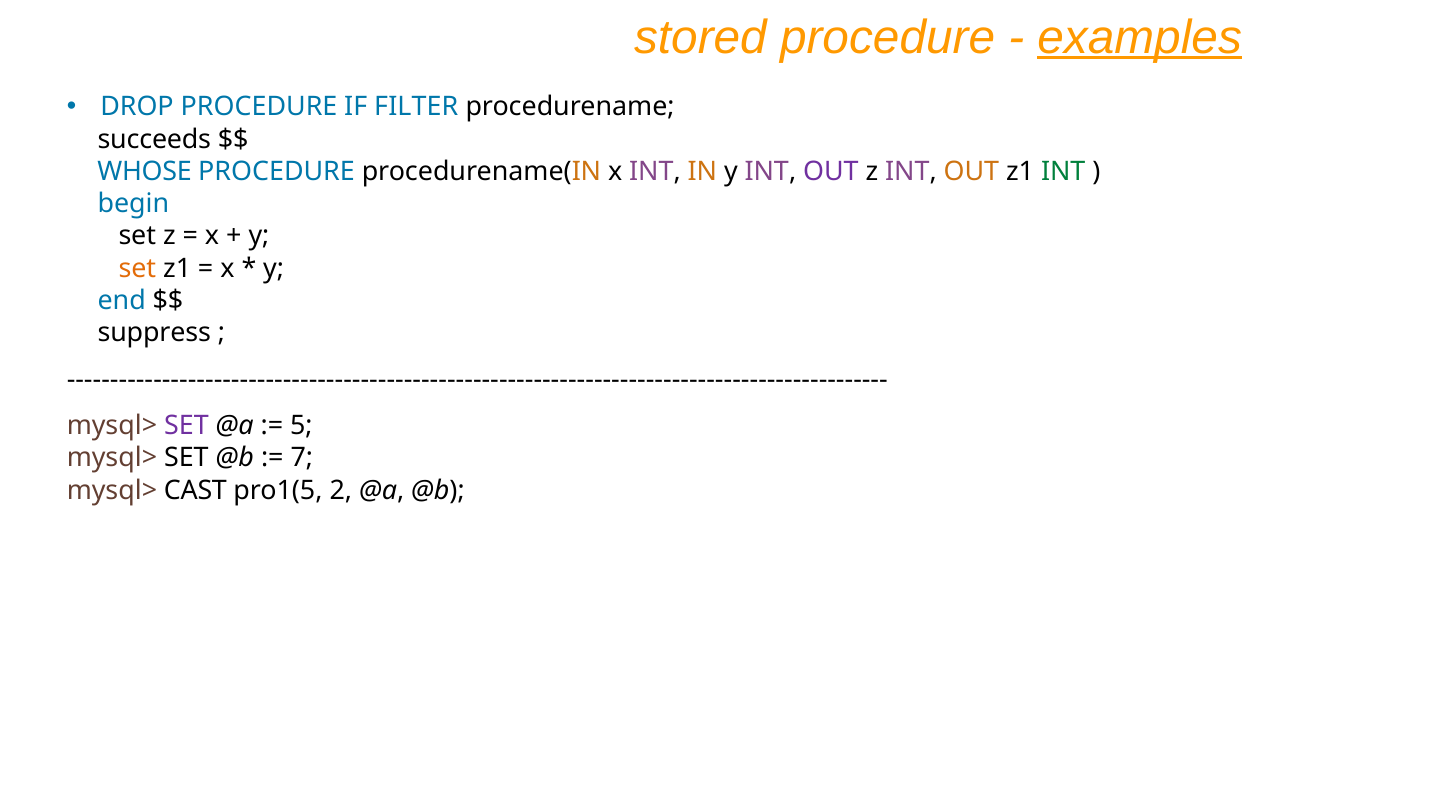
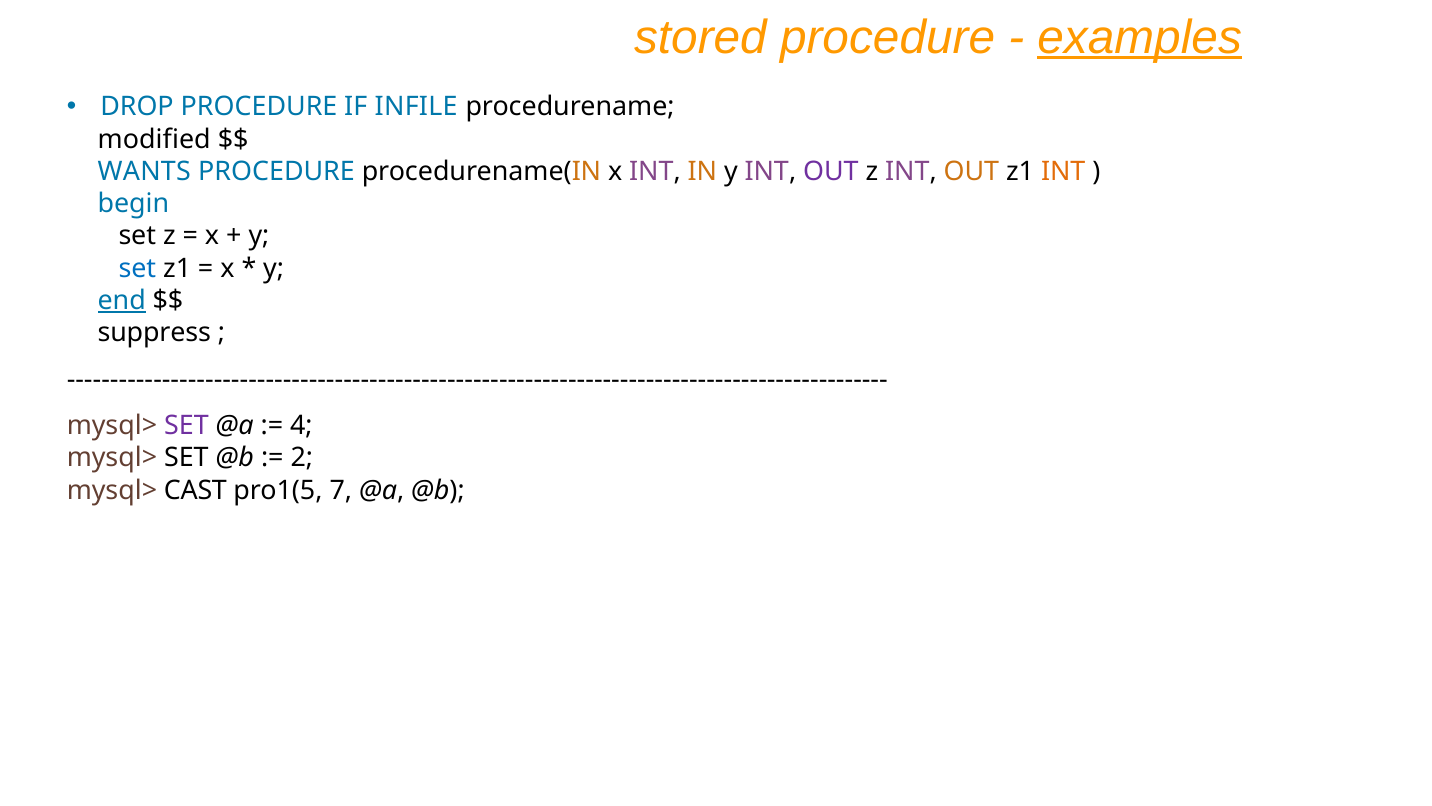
FILTER: FILTER -> INFILE (416, 107)
succeeds: succeeds -> modified (154, 139)
WHOSE: WHOSE -> WANTS (144, 171)
INT colour: green -> orange (1063, 171)
set colour: orange -> blue (137, 268)
end underline: none -> present (122, 300)
5: 5 -> 4 (301, 426)
7: 7 -> 2 (302, 458)
2: 2 -> 7 (341, 490)
